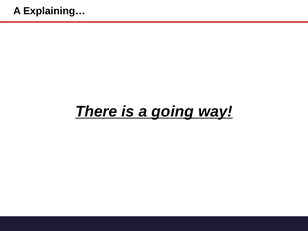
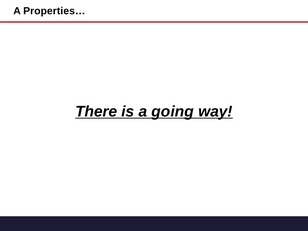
Explaining…: Explaining… -> Properties… (54, 11)
